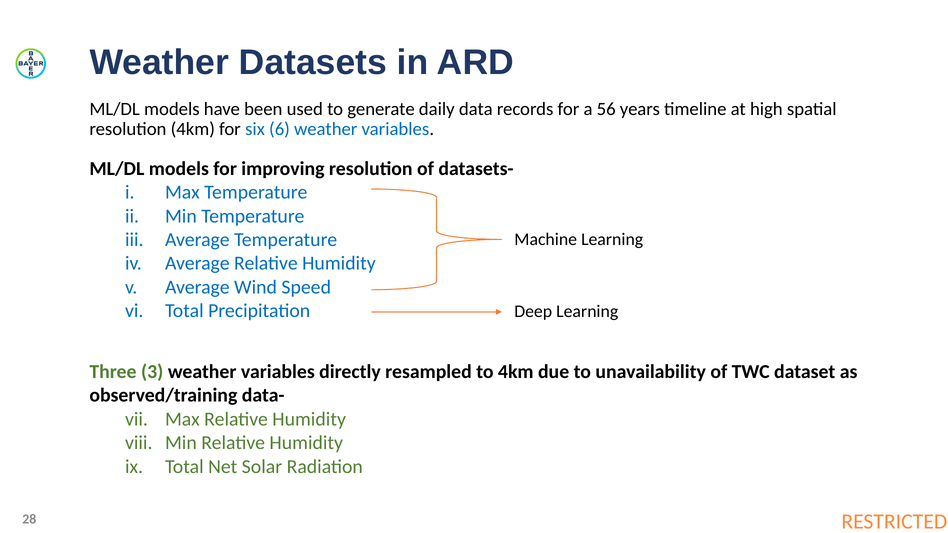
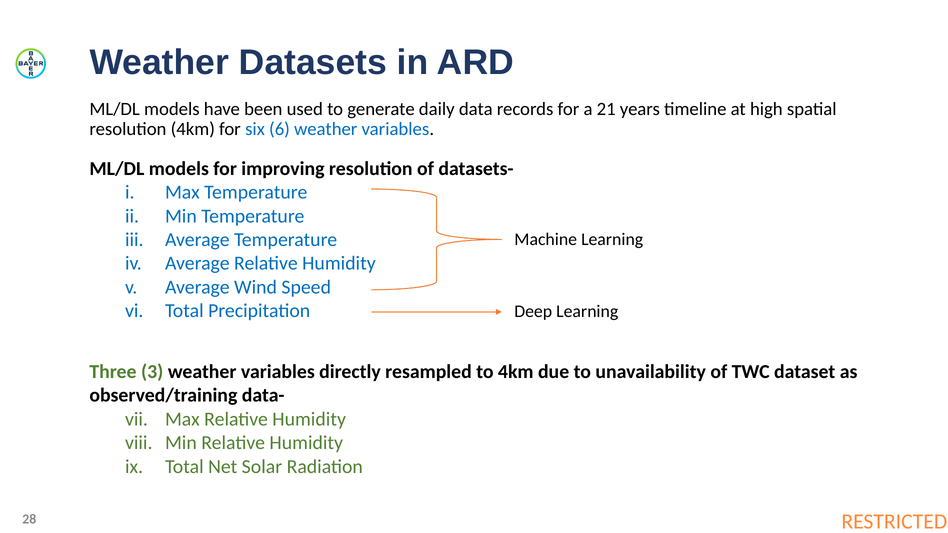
56: 56 -> 21 (606, 109)
